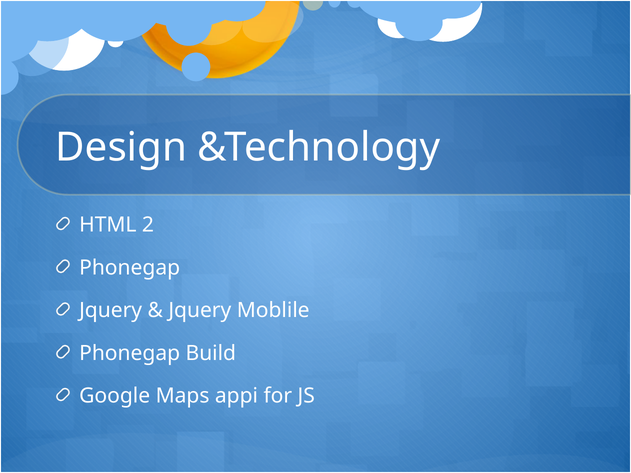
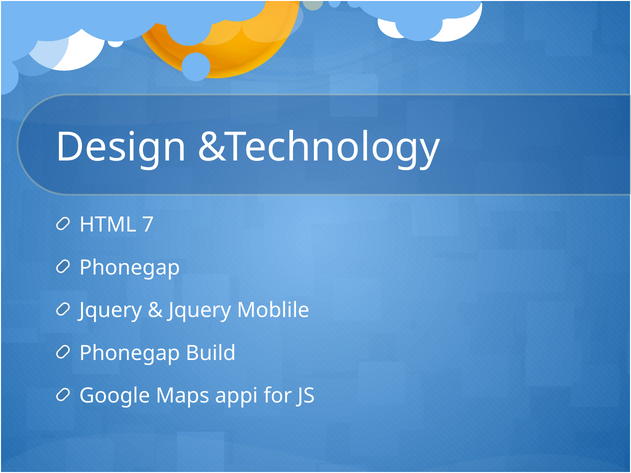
2: 2 -> 7 (148, 225)
